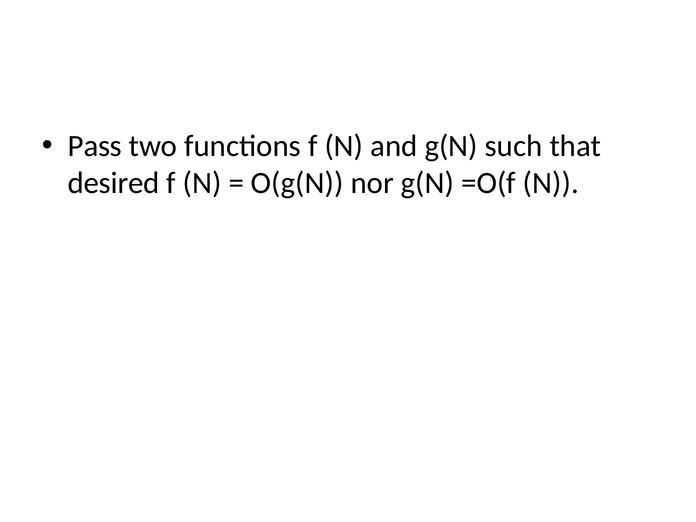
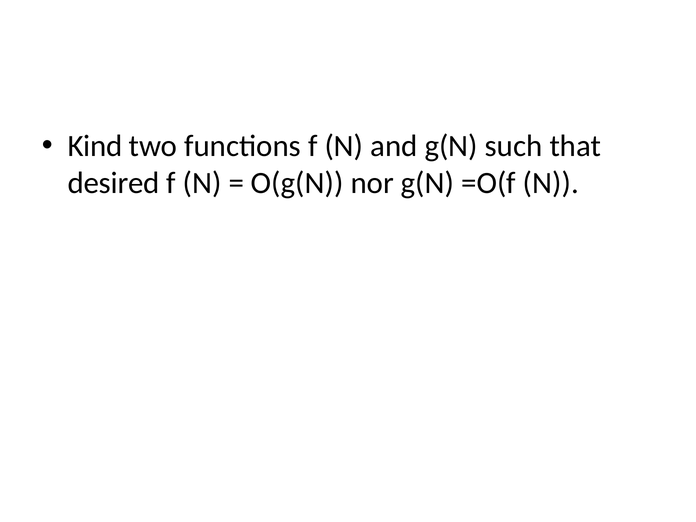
Pass: Pass -> Kind (95, 146)
